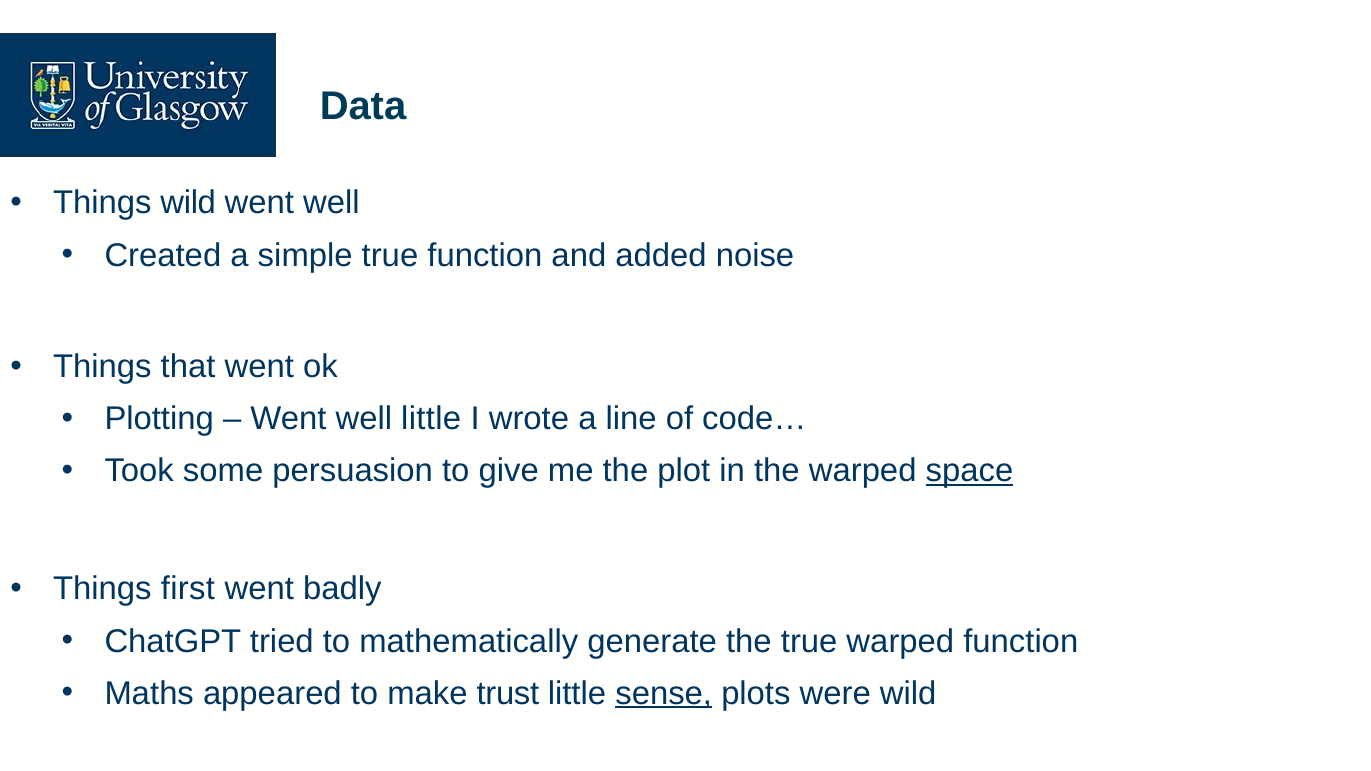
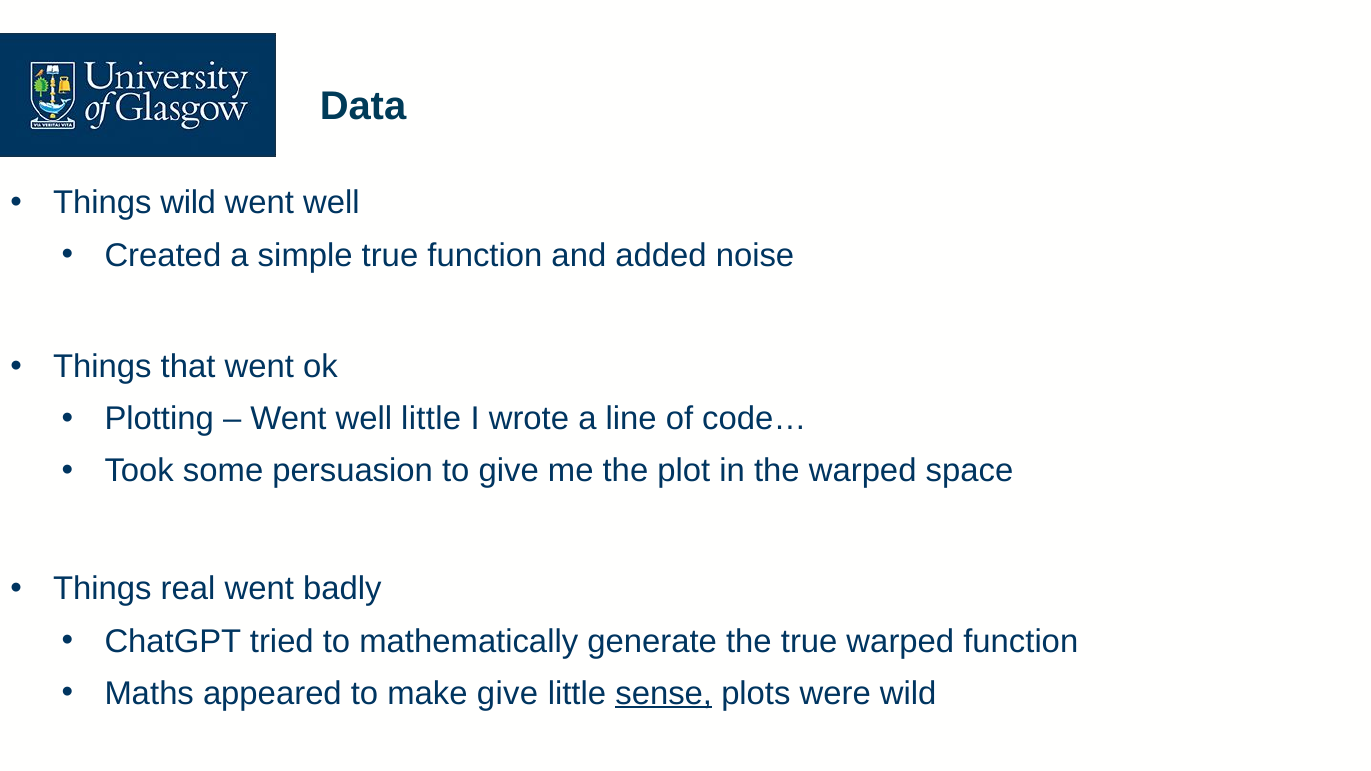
space underline: present -> none (969, 471)
first: first -> real (188, 589)
make trust: trust -> give (508, 693)
